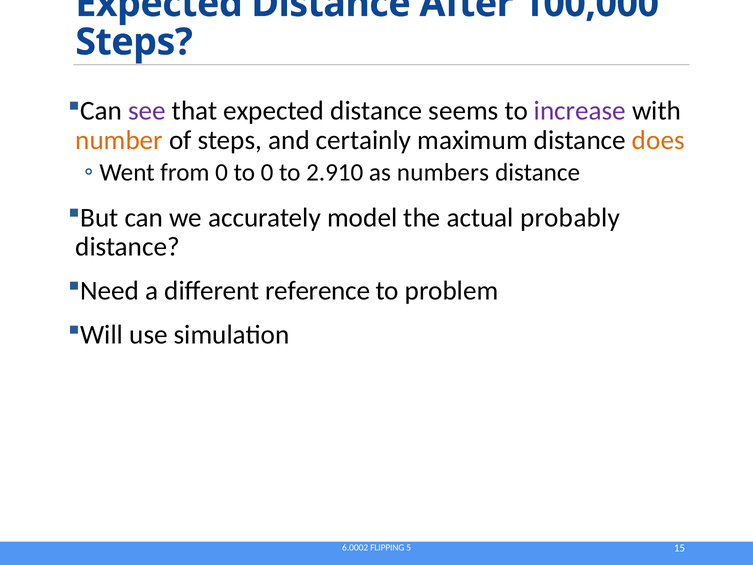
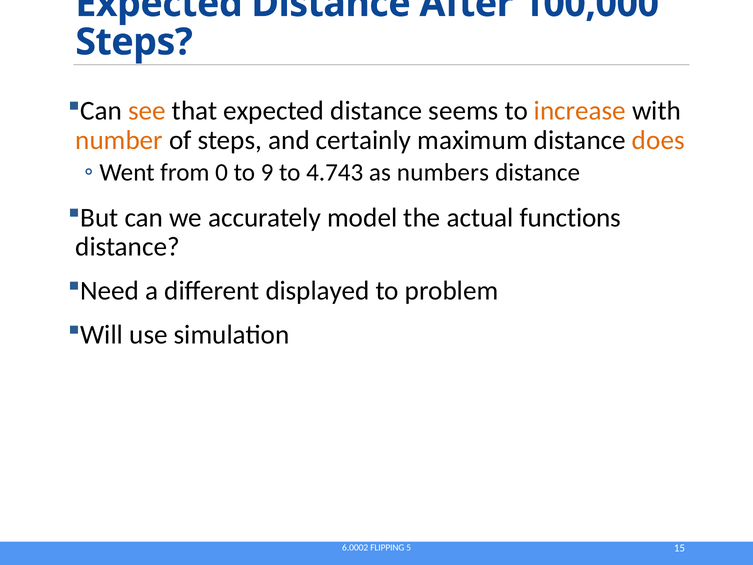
see colour: purple -> orange (147, 111)
increase colour: purple -> orange (580, 111)
to 0: 0 -> 9 (267, 173)
2.910: 2.910 -> 4.743 (335, 173)
probably: probably -> functions (570, 217)
reference: reference -> displayed (318, 291)
